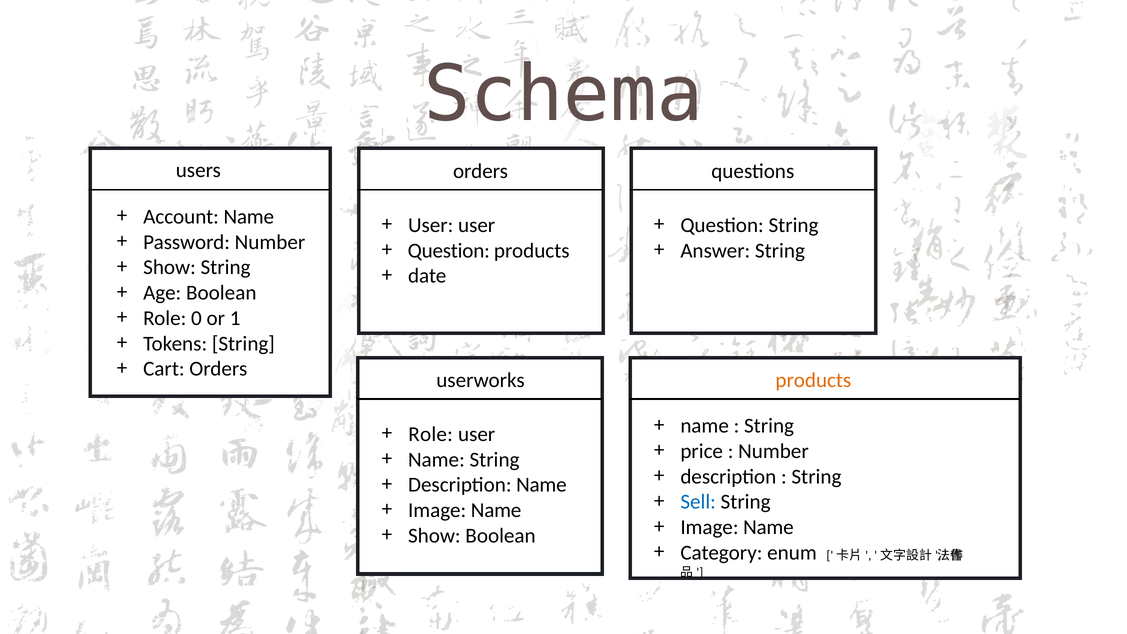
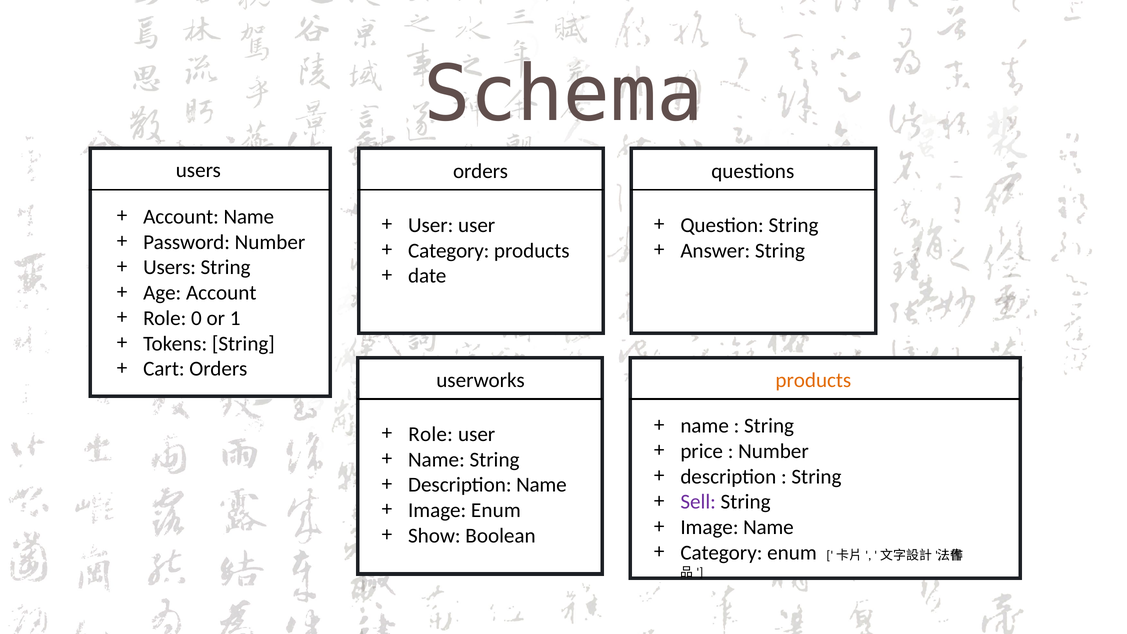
Question: Question -> Category (449, 251)
Show: Show -> Users (170, 267)
Age Boolean: Boolean -> Account (221, 293)
Sell colour: blue -> purple (698, 502)
Name: Name -> Enum (496, 510)
